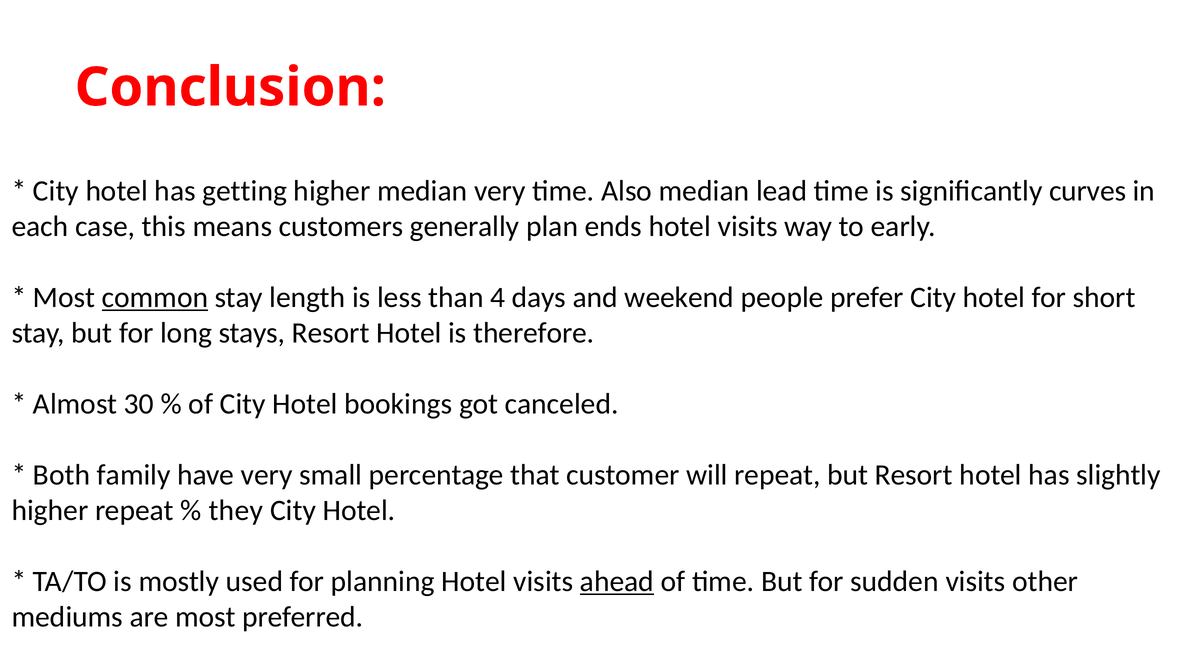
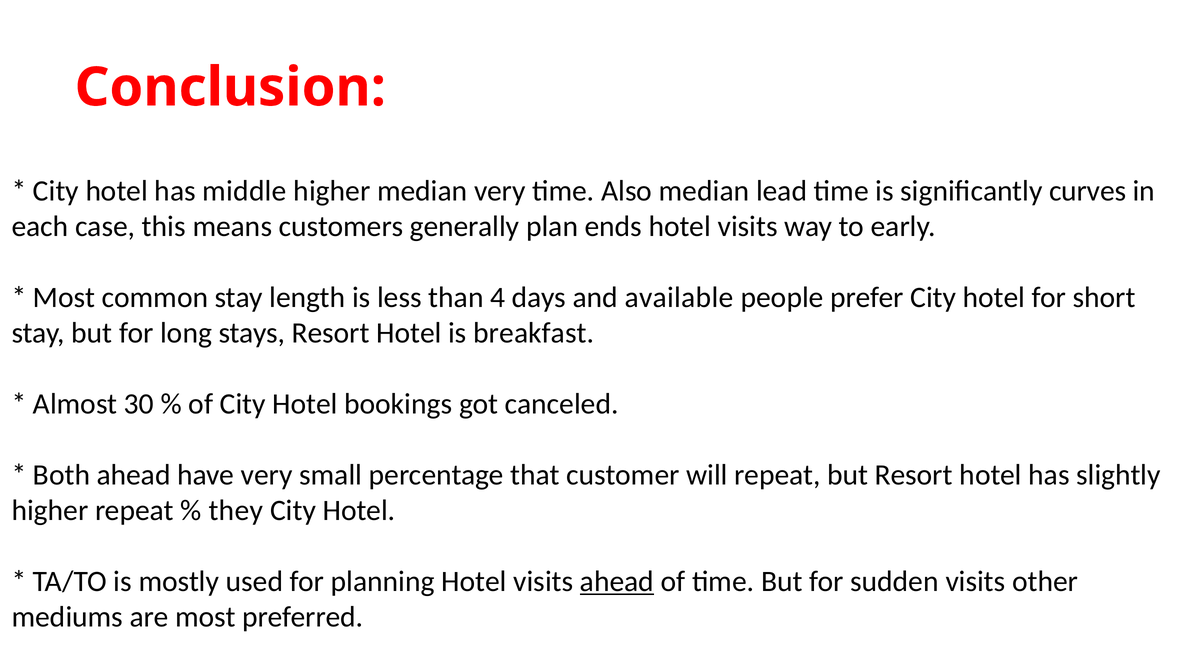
getting: getting -> middle (245, 191)
common underline: present -> none (155, 298)
weekend: weekend -> available (679, 298)
therefore: therefore -> breakfast (534, 333)
Both family: family -> ahead (134, 475)
